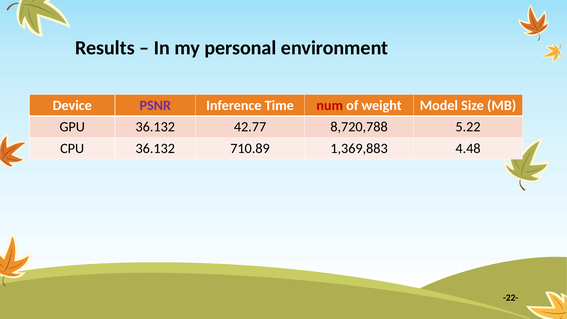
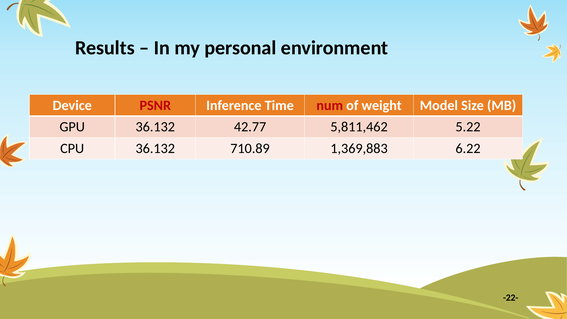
PSNR colour: purple -> red (155, 105)
8,720,788: 8,720,788 -> 5,811,462 (359, 127)
4.48: 4.48 -> 6.22 (468, 148)
